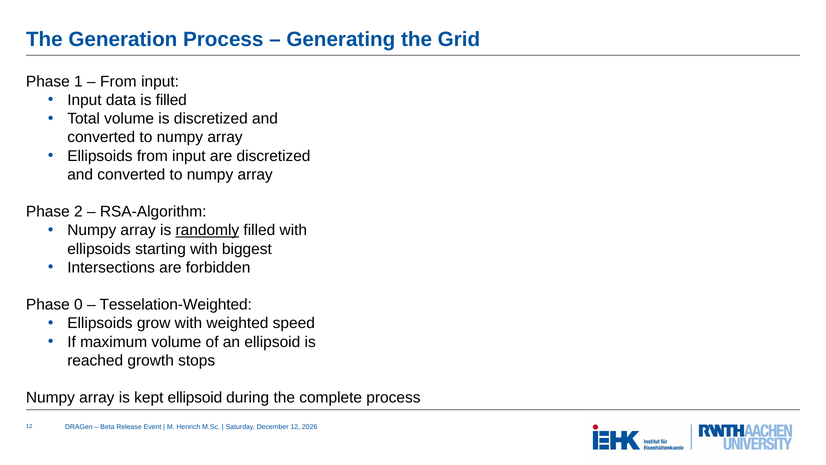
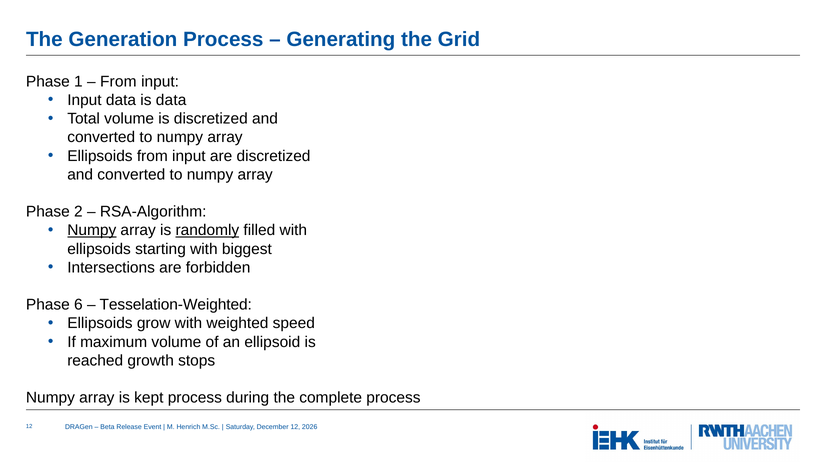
is filled: filled -> data (171, 100)
Numpy underline: none -> present (92, 230)
0: 0 -> 6 (78, 305)
kept ellipsoid: ellipsoid -> process (195, 397)
